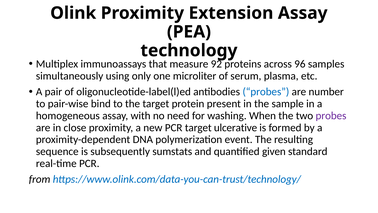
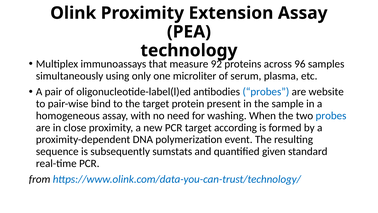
number: number -> website (326, 92)
probes colour: purple -> blue (331, 115)
ulcerative: ulcerative -> according (236, 127)
